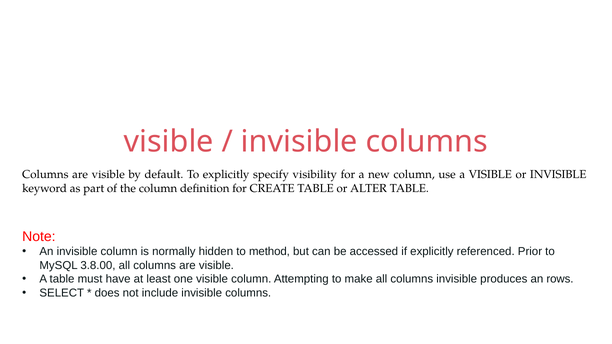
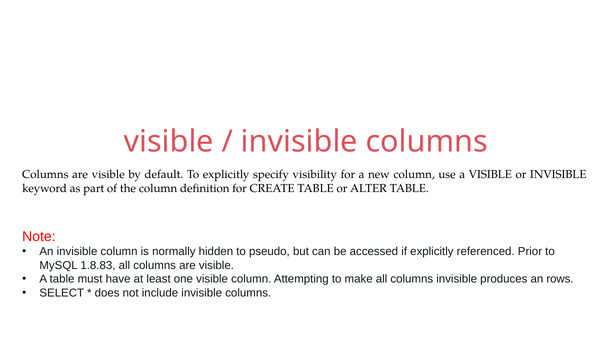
method: method -> pseudo (269, 252)
3.8.00: 3.8.00 -> 1.8.83 (98, 266)
